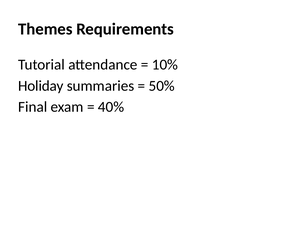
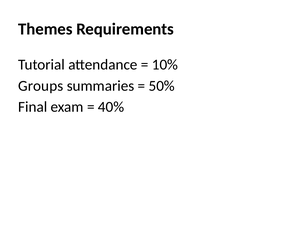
Holiday: Holiday -> Groups (41, 86)
